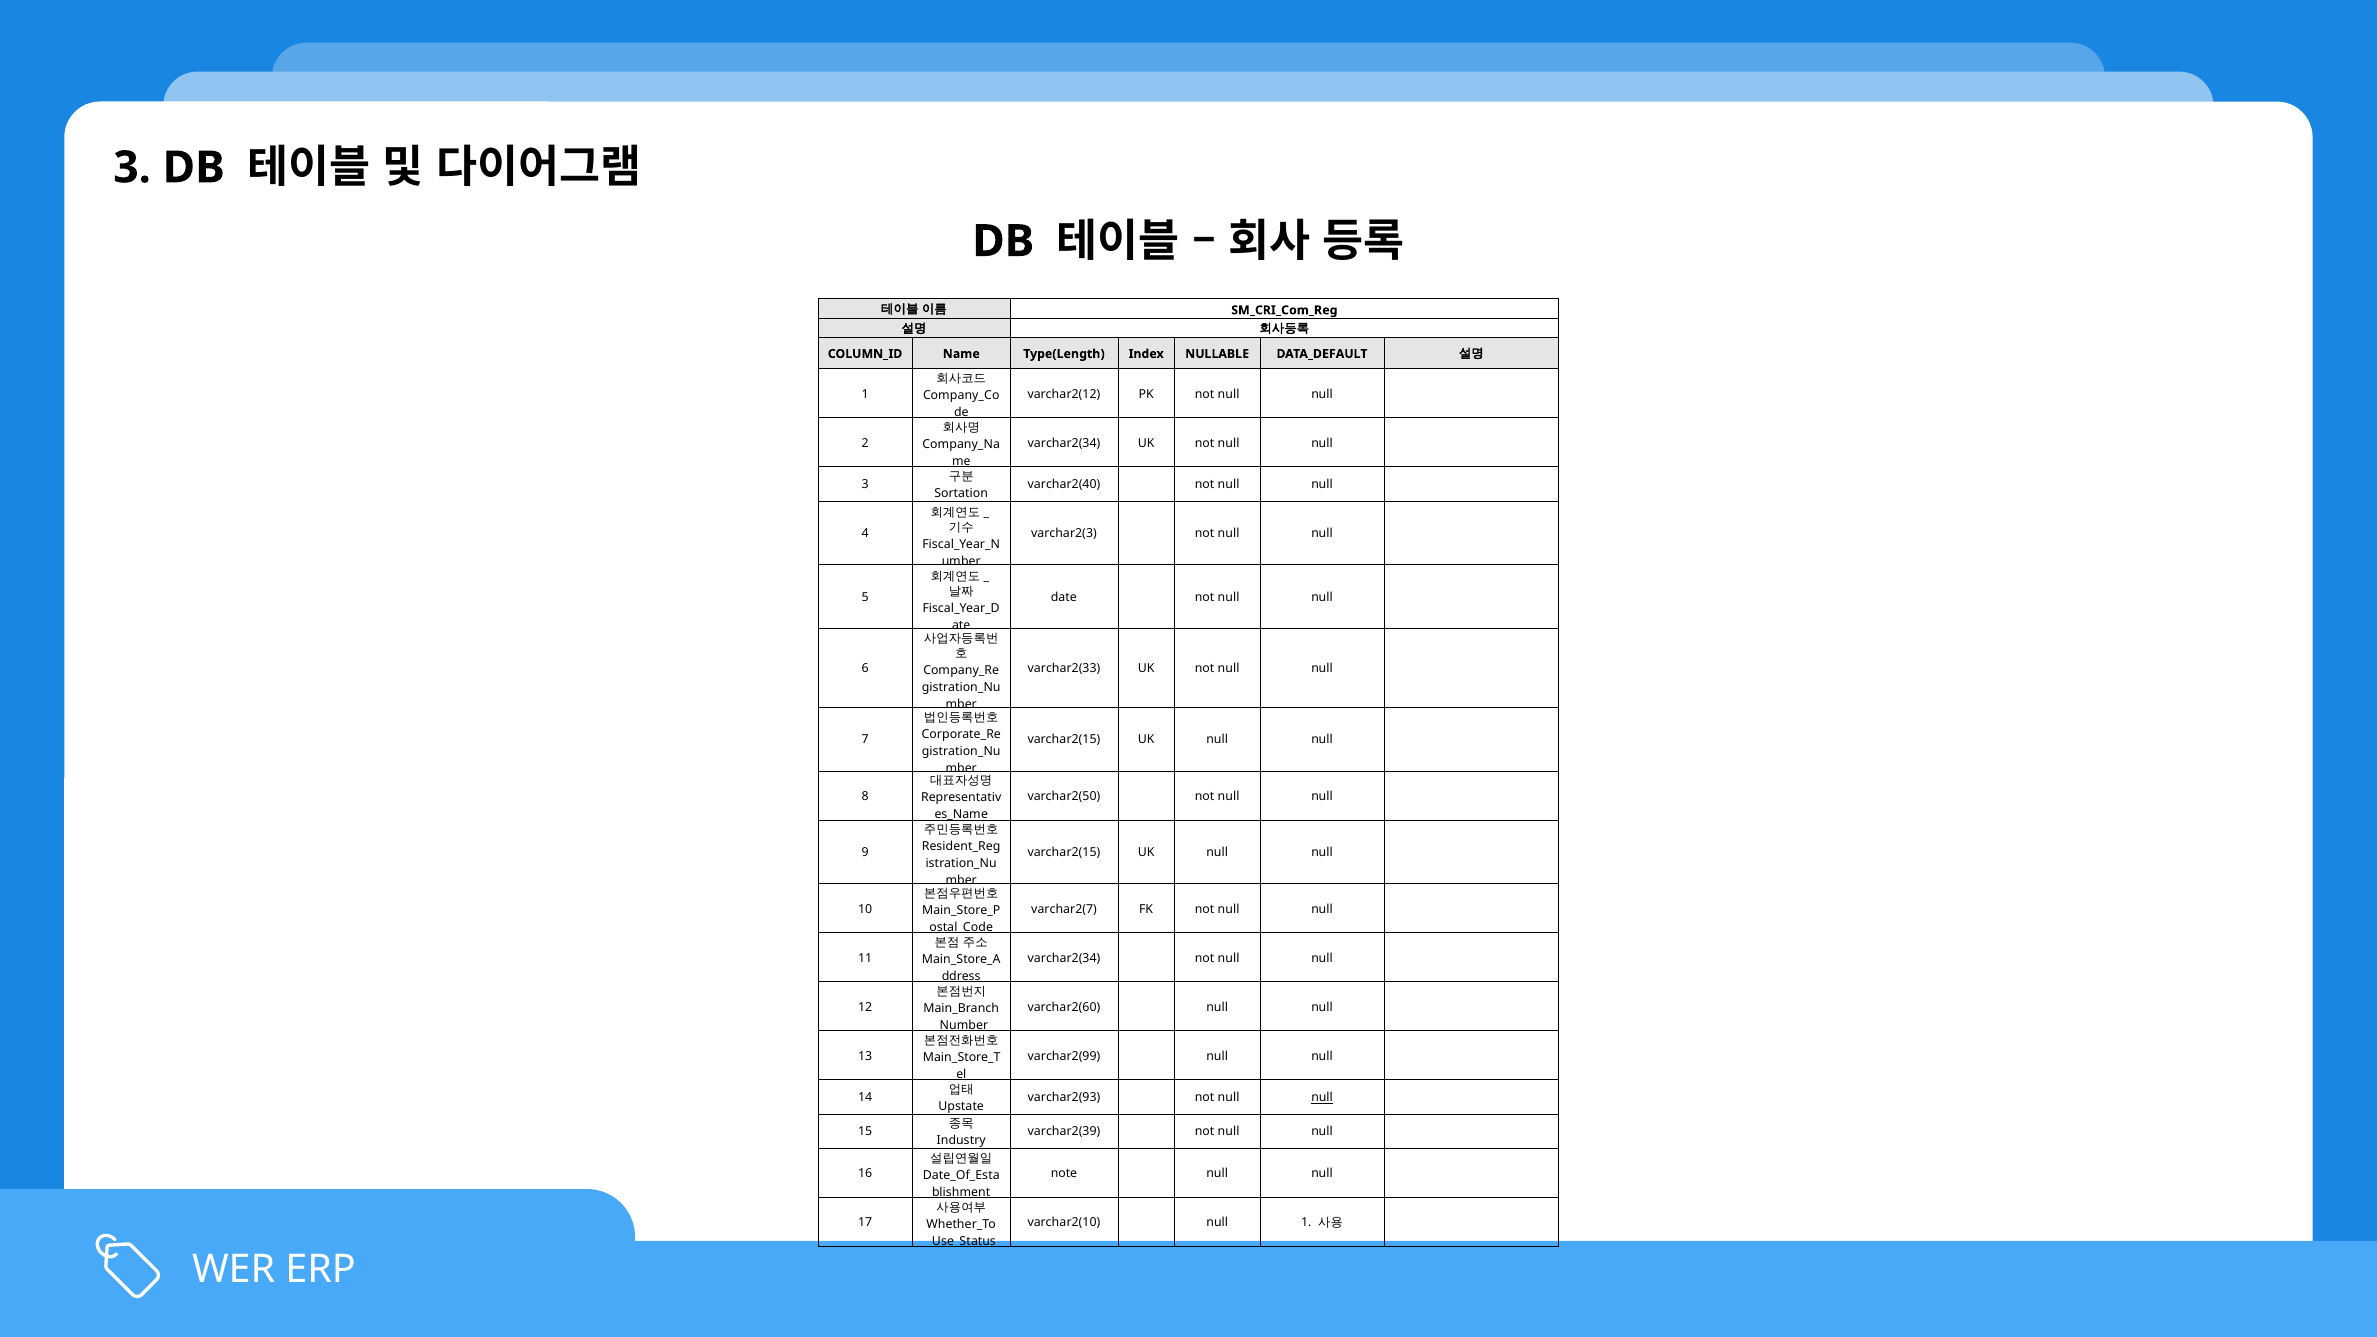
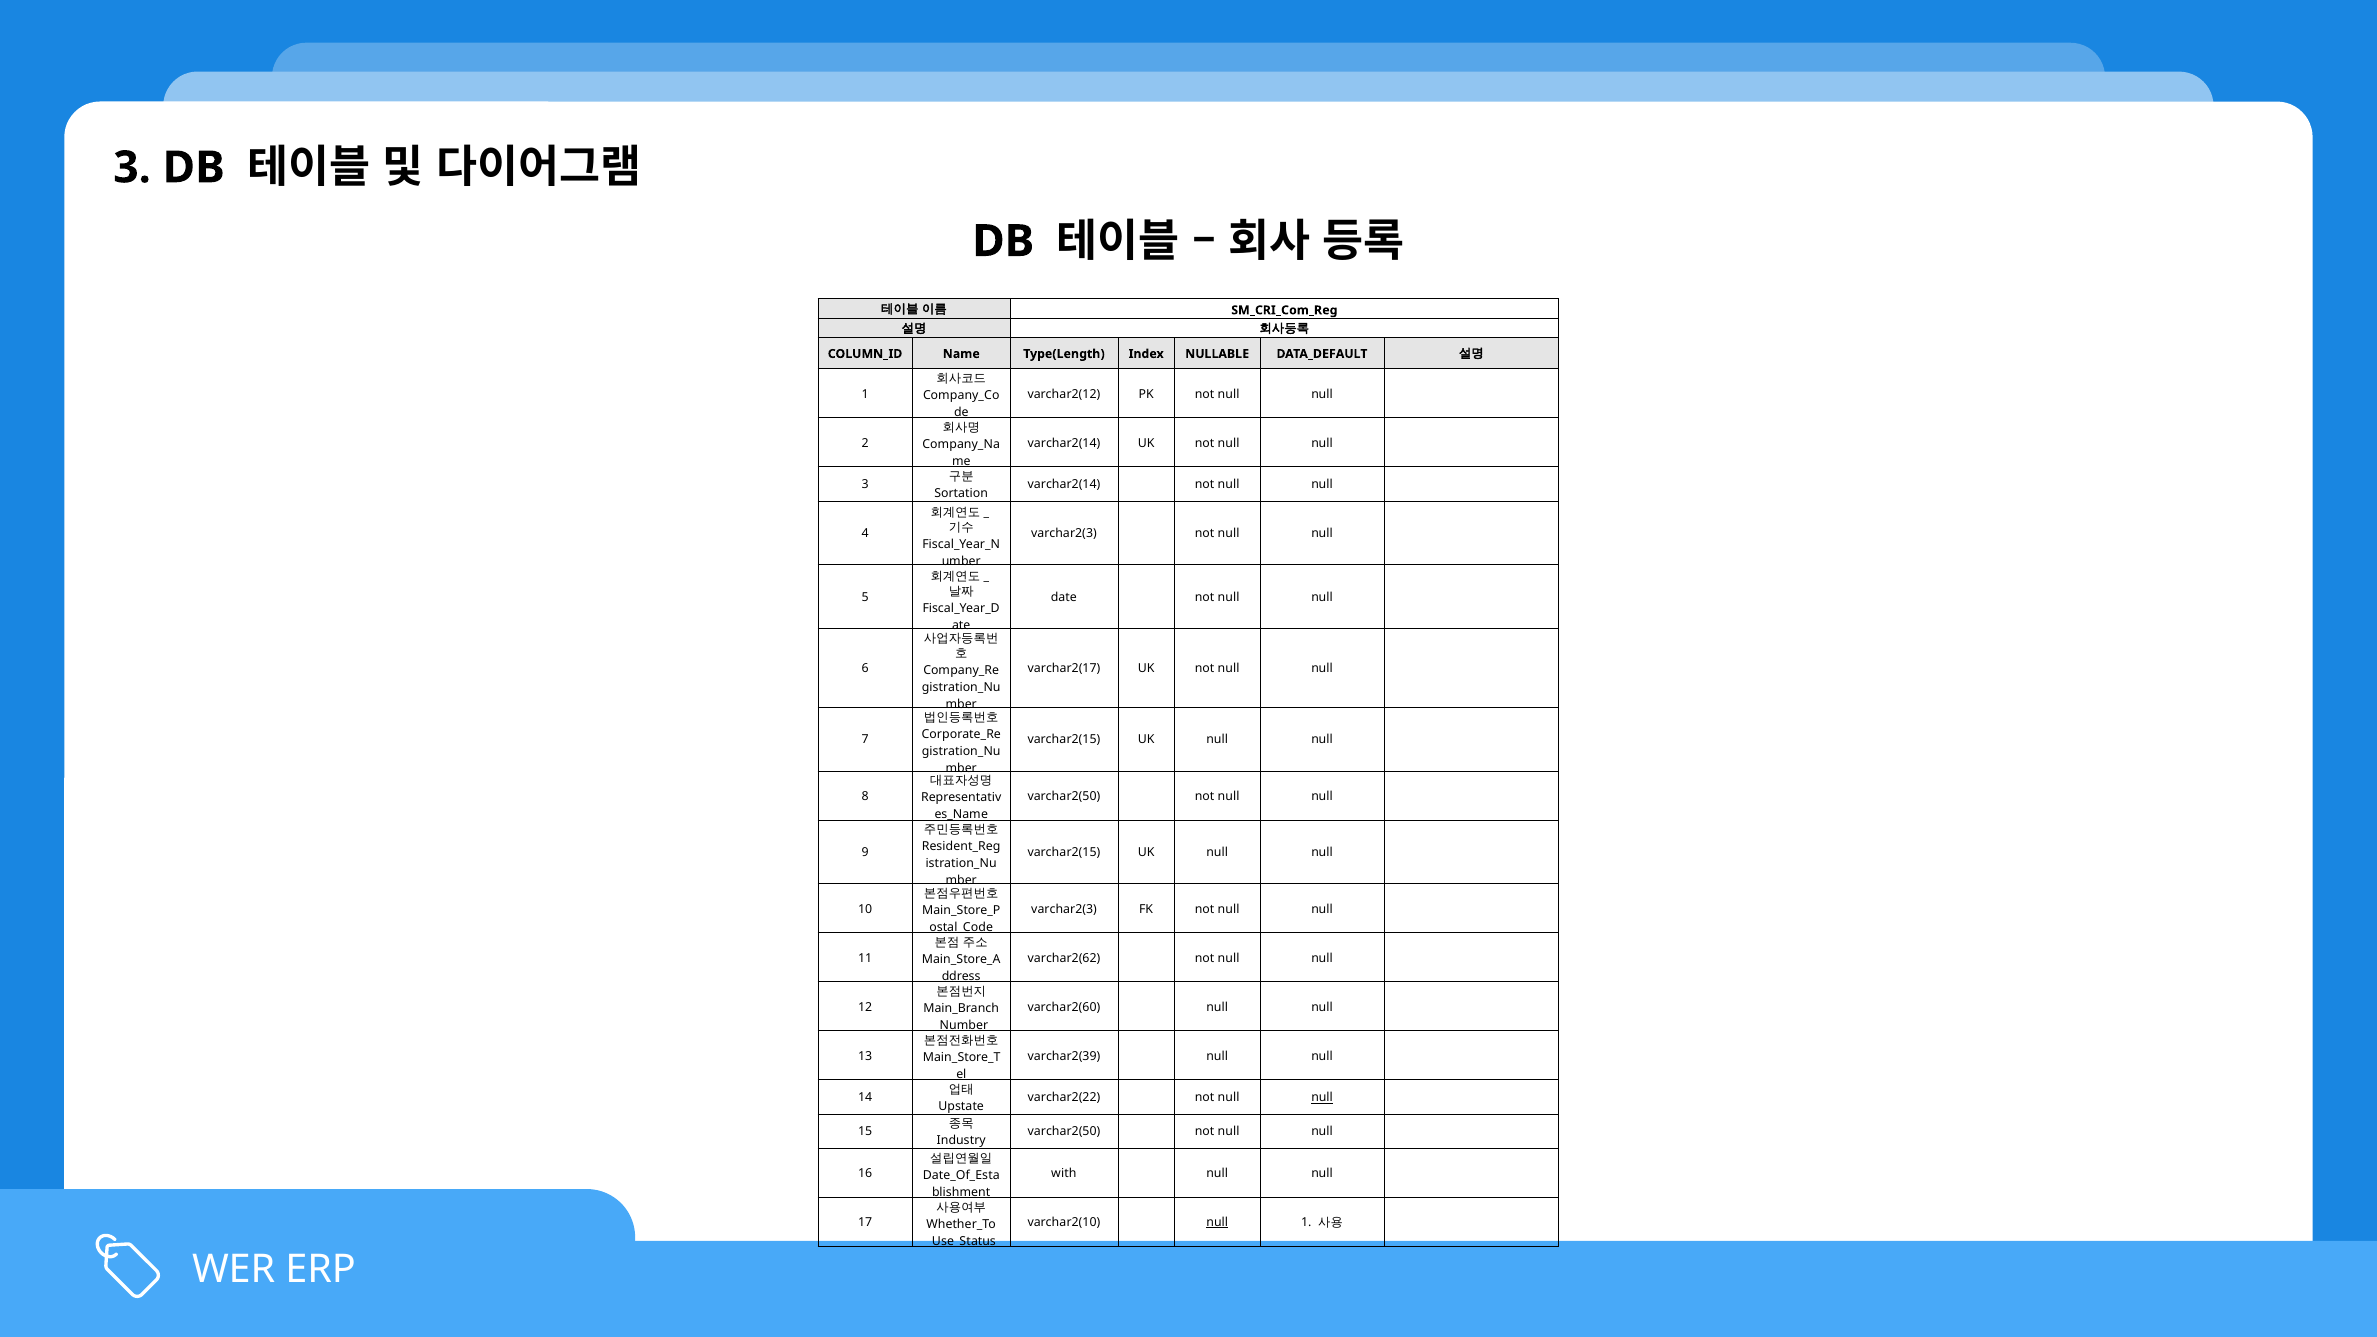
varchar2(34: varchar2(34 -> varchar2(14 (1064, 443)
varchar2(40: varchar2(40 -> varchar2(14 (1064, 485)
varchar2(33: varchar2(33 -> varchar2(17 (1064, 669)
varchar2(7: varchar2(7 -> varchar2(3 (1064, 909)
varchar2(34: varchar2(34 -> varchar2(62 (1064, 958)
varchar2(99: varchar2(99 -> varchar2(39 (1064, 1056)
varchar2(93: varchar2(93 -> varchar2(22 (1064, 1098)
varchar2(39: varchar2(39 -> varchar2(50 (1064, 1132)
note: note -> with (1064, 1173)
null underline: none -> present (1217, 1222)
